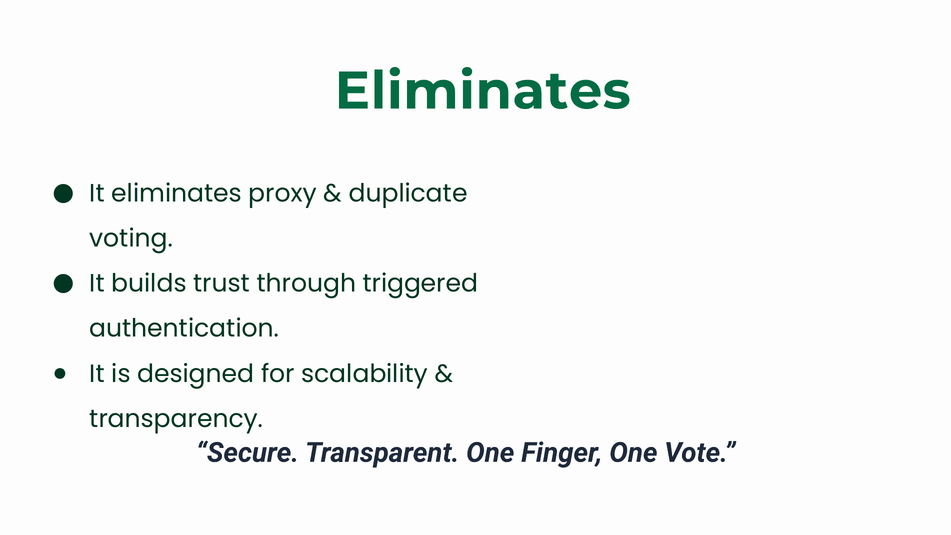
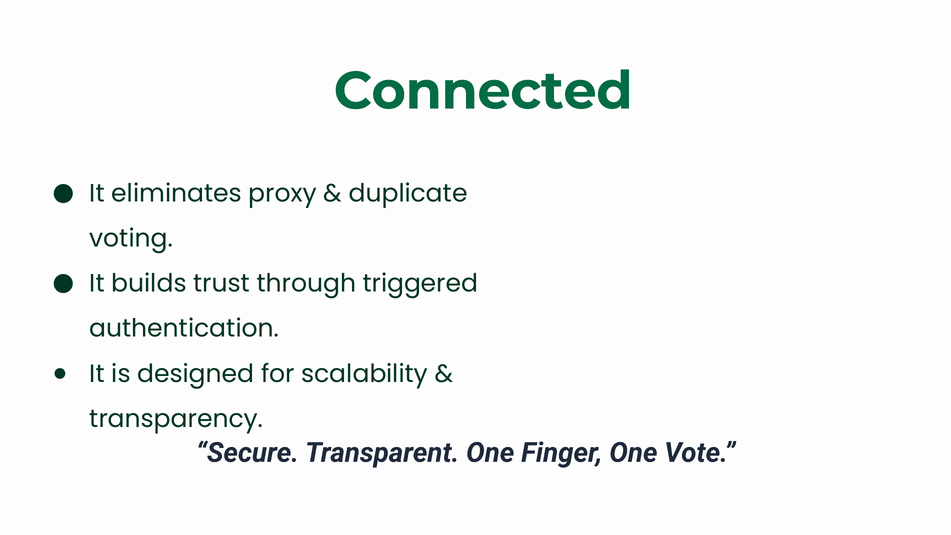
Eliminates: Eliminates -> Connected (483, 91)
